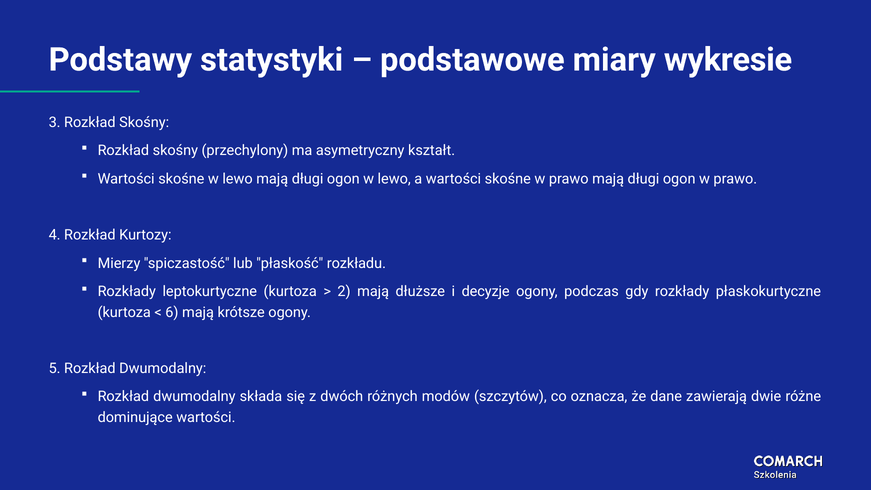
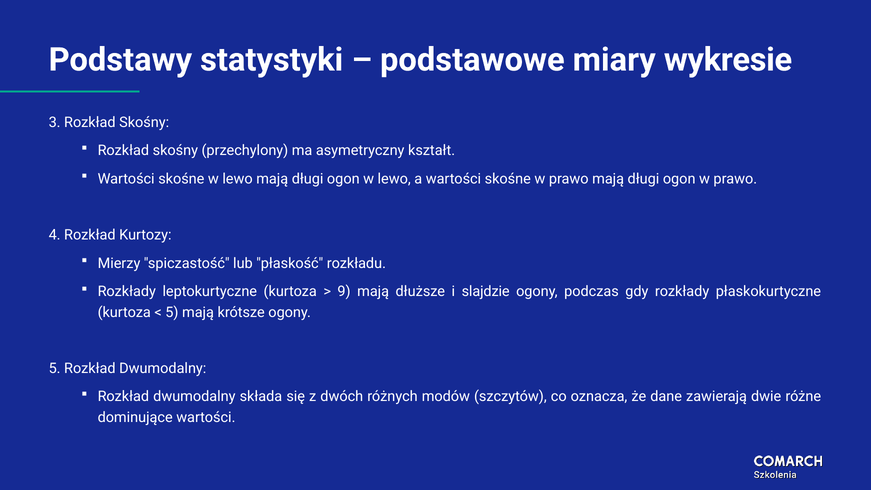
2: 2 -> 9 (344, 291)
decyzje: decyzje -> slajdzie (486, 291)
6: 6 -> 5 (172, 312)
